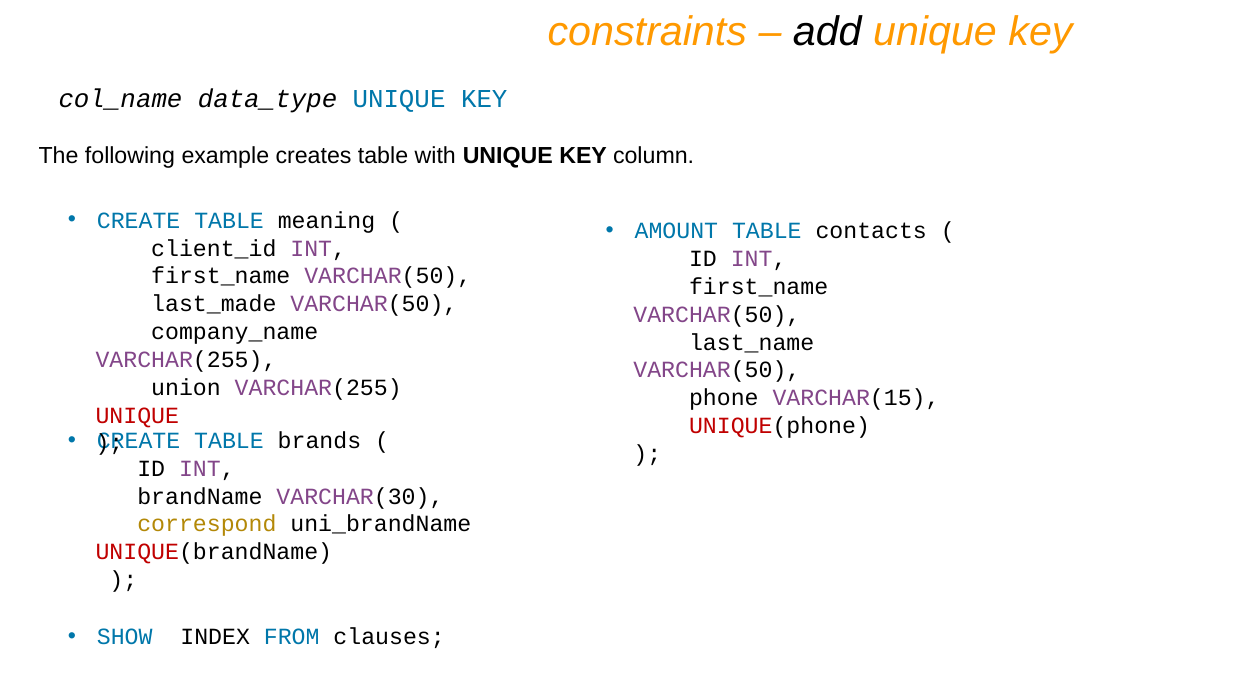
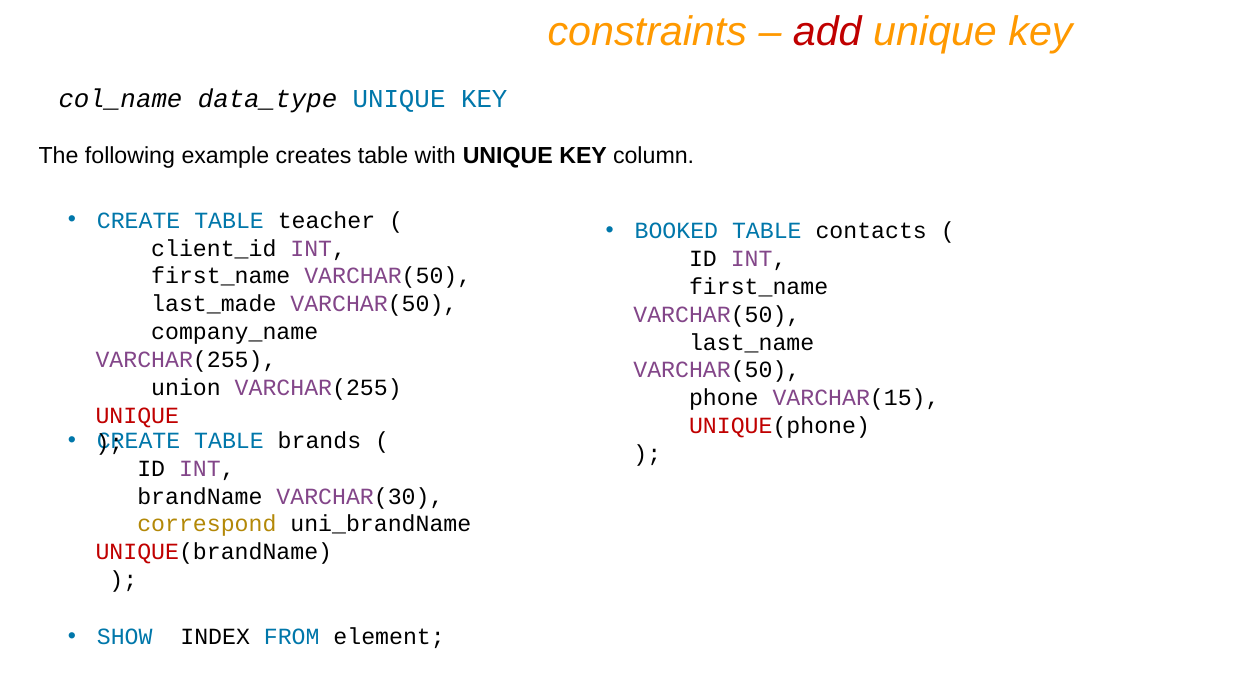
add colour: black -> red (827, 32)
meaning: meaning -> teacher (326, 221)
AMOUNT: AMOUNT -> BOOKED (676, 231)
clauses: clauses -> element (389, 636)
